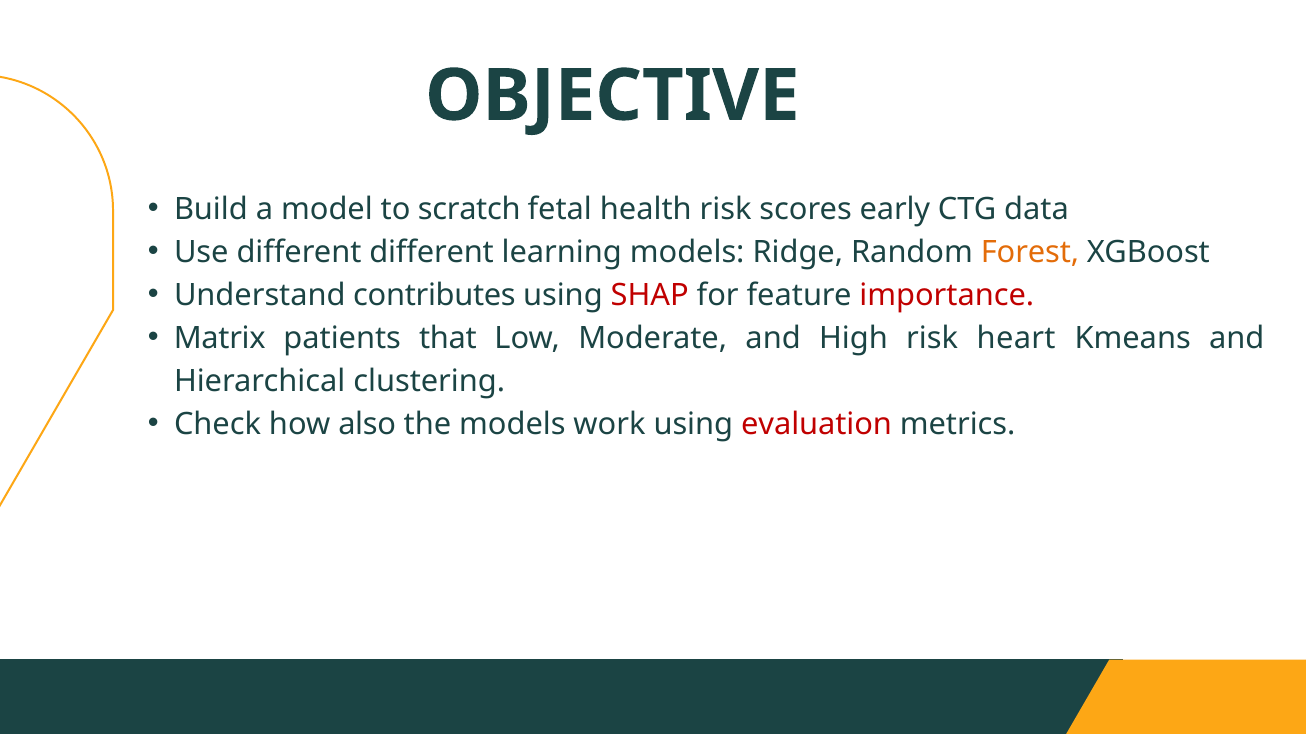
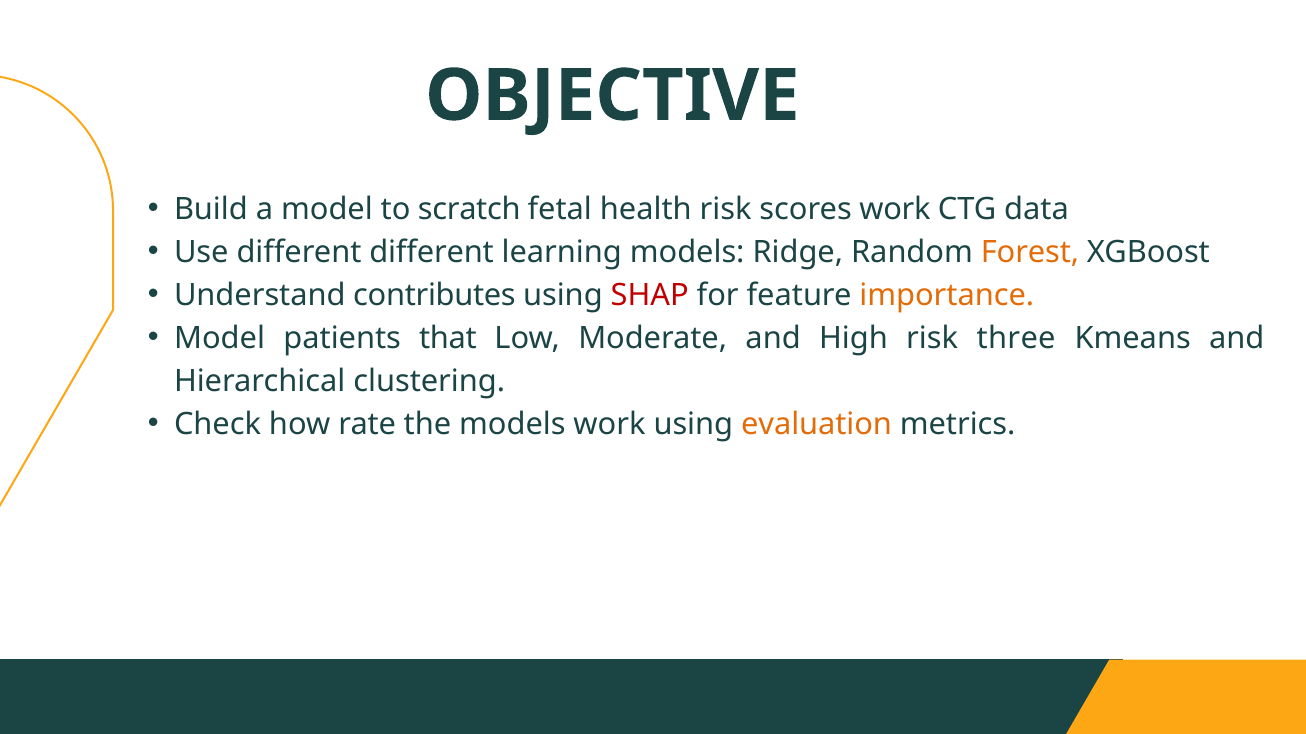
scores early: early -> work (895, 209)
importance colour: red -> orange (947, 295)
Matrix: Matrix -> Model (220, 339)
heart: heart -> three (1016, 339)
also: also -> rate (367, 425)
evaluation colour: red -> orange (817, 425)
